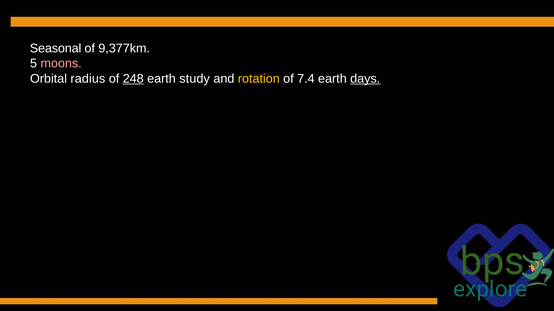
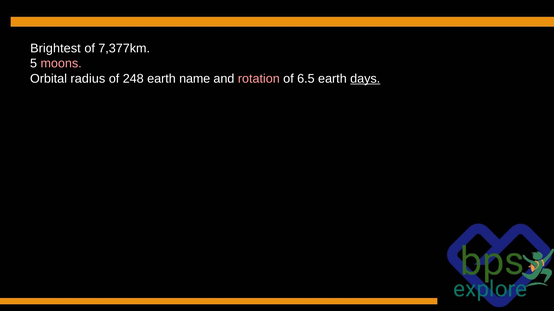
Seasonal: Seasonal -> Brightest (55, 49)
9,377km: 9,377km -> 7,377km (124, 49)
248 underline: present -> none (133, 79)
study: study -> name (195, 79)
rotation colour: yellow -> pink (259, 79)
7.4: 7.4 -> 6.5 (306, 79)
